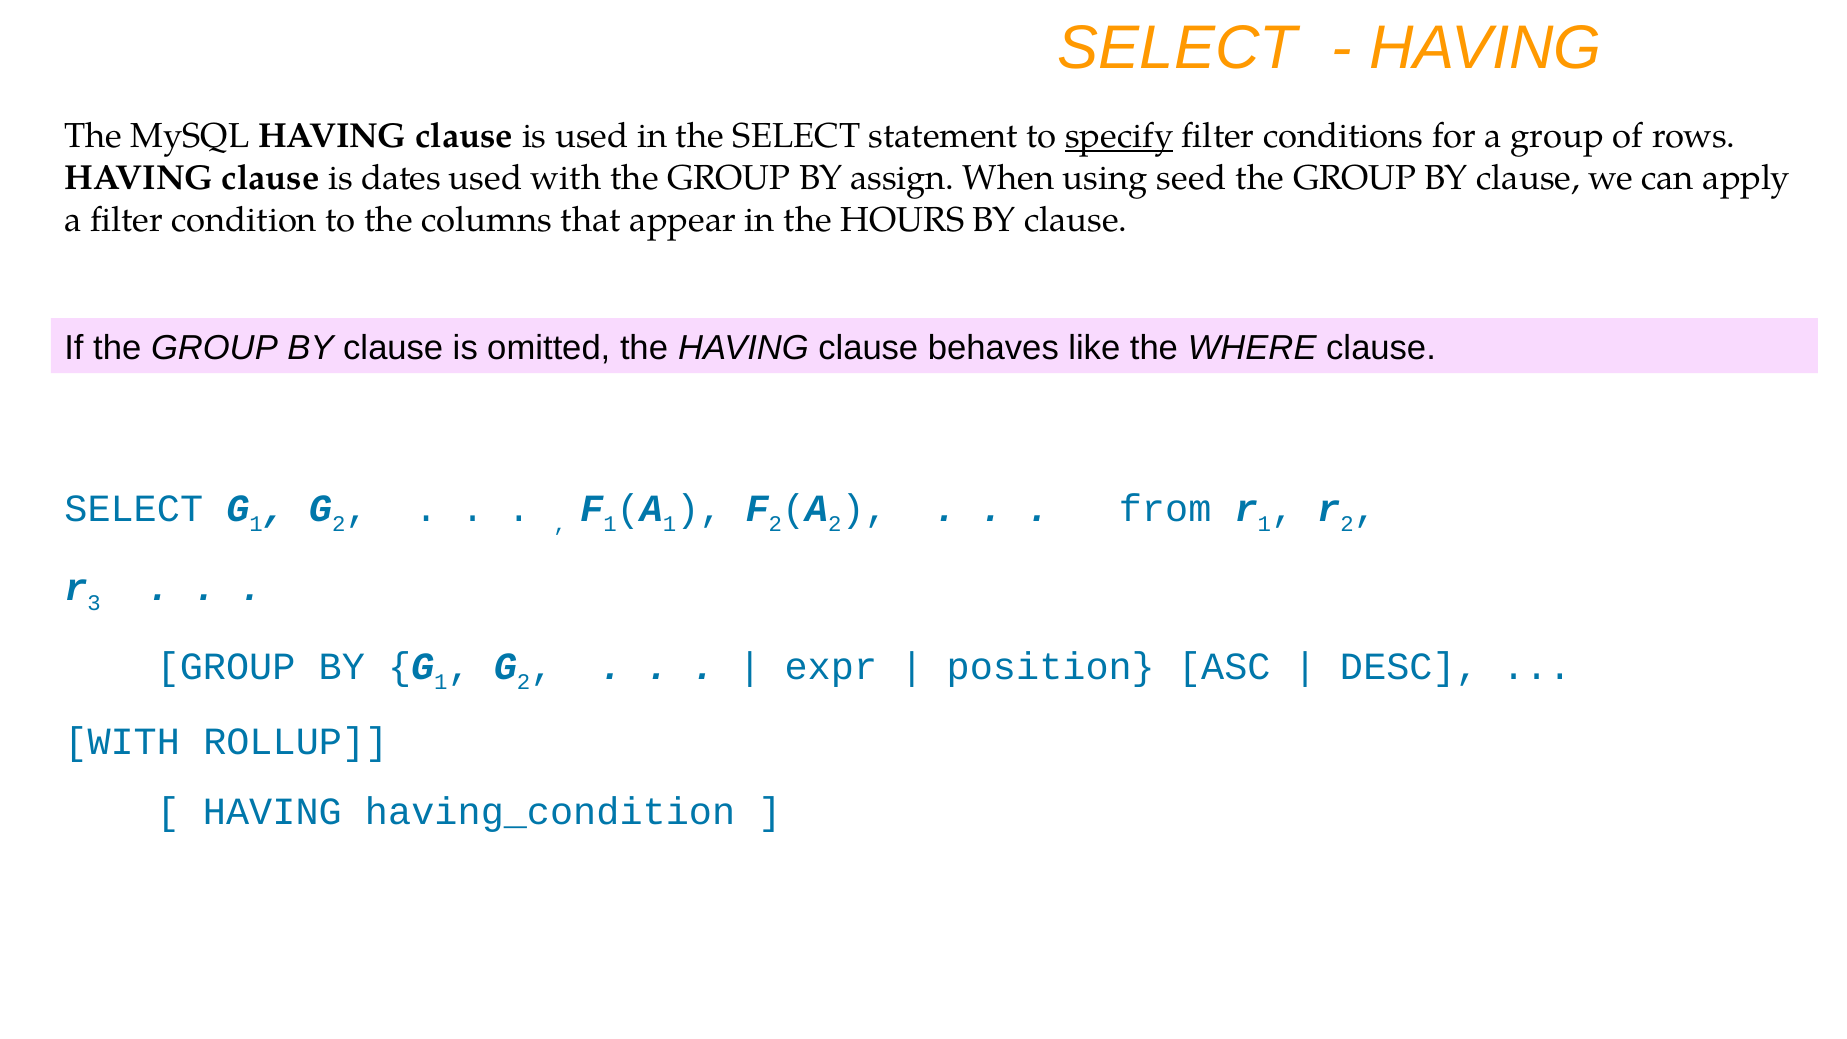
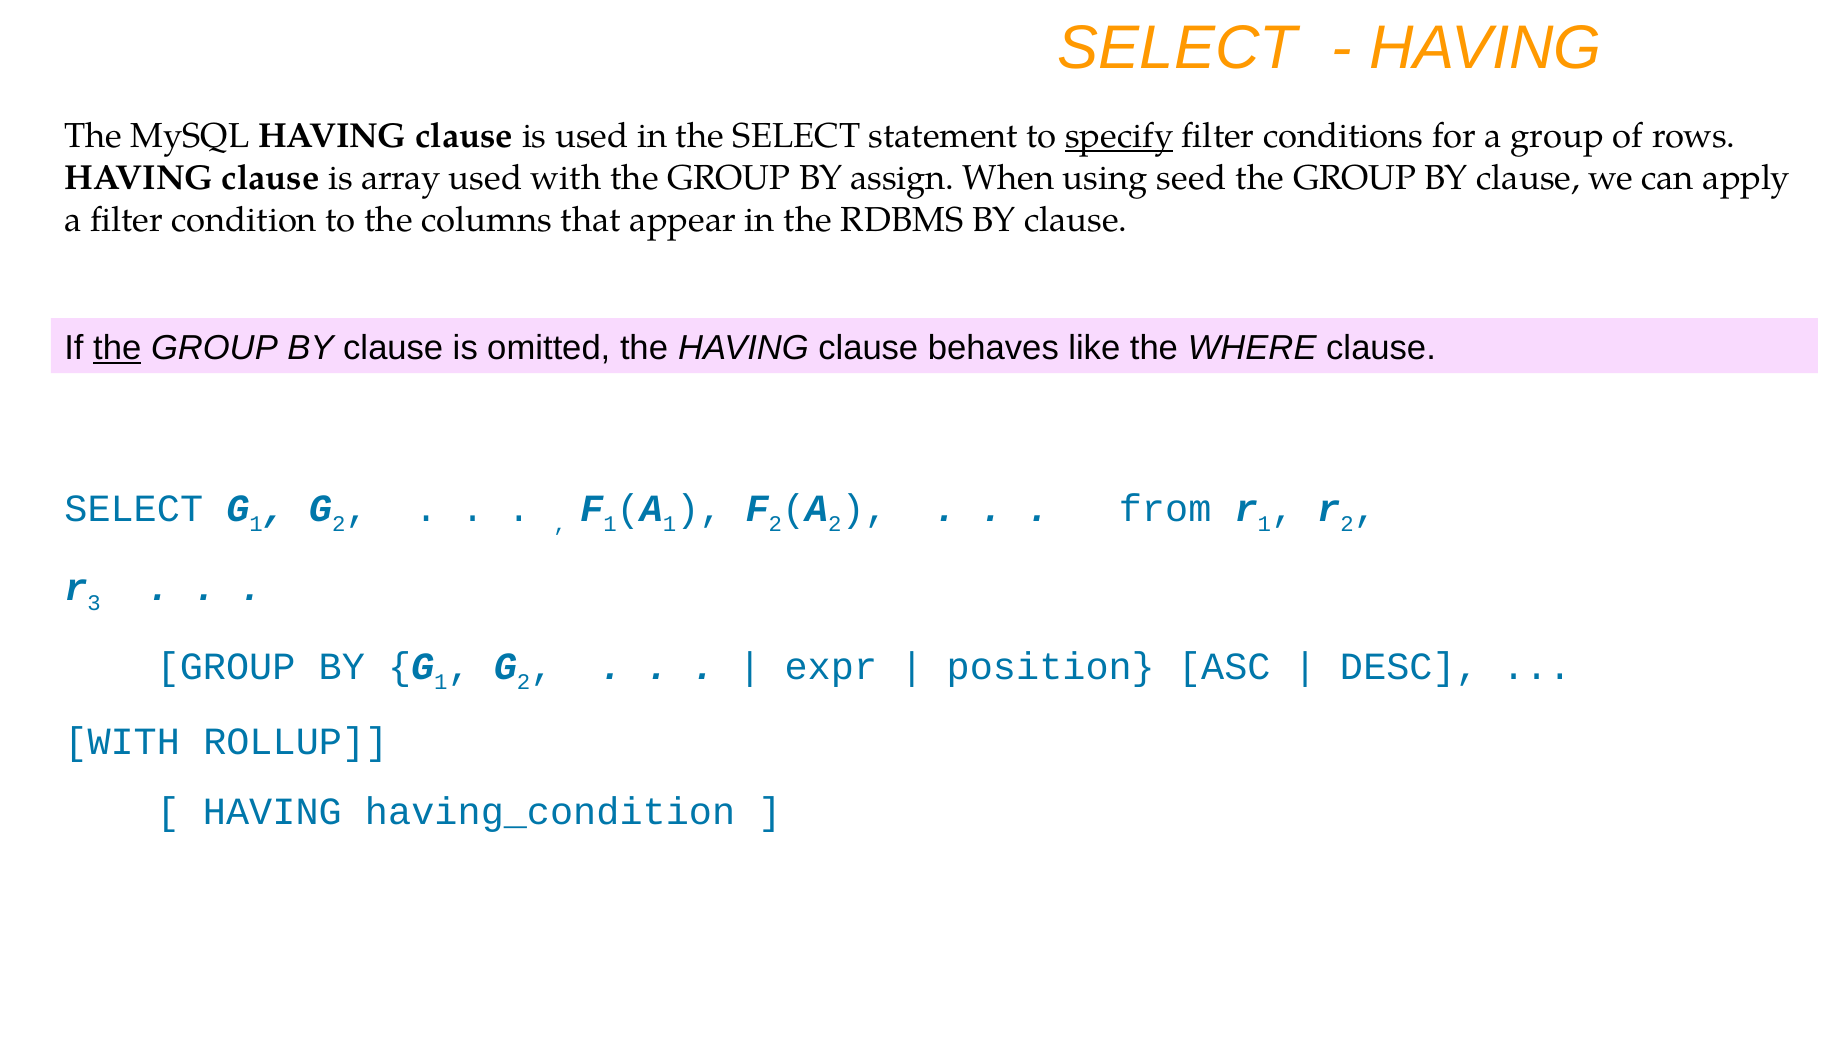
dates: dates -> array (401, 178)
HOURS: HOURS -> RDBMS (902, 220)
the underline: none -> present (117, 348)
